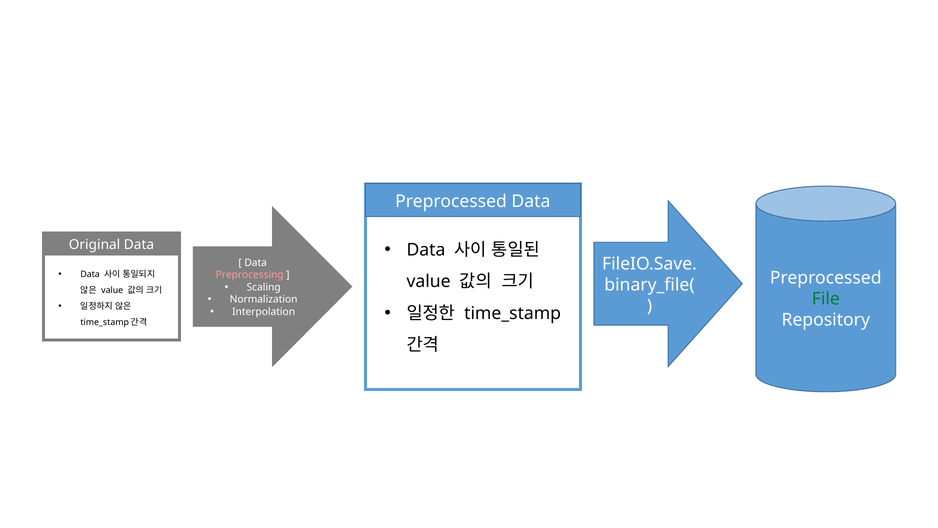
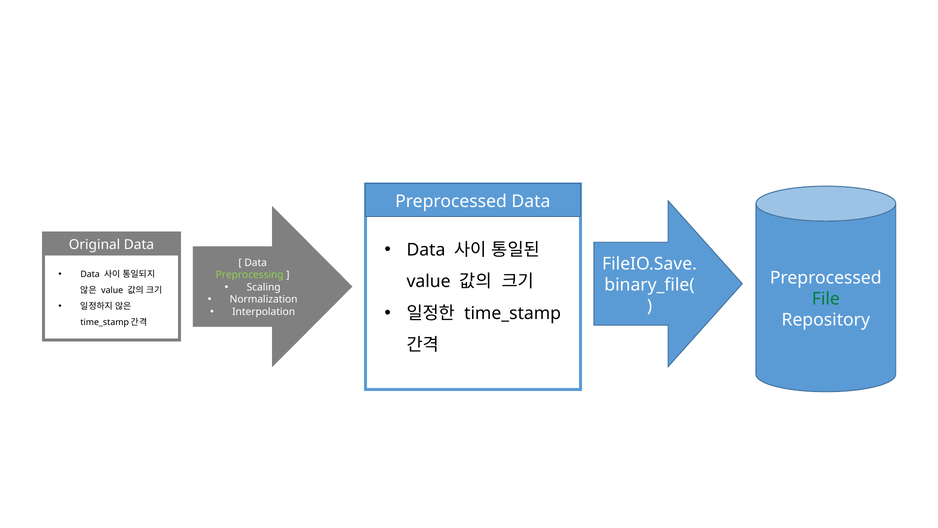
Preprocessing colour: pink -> light green (250, 275)
